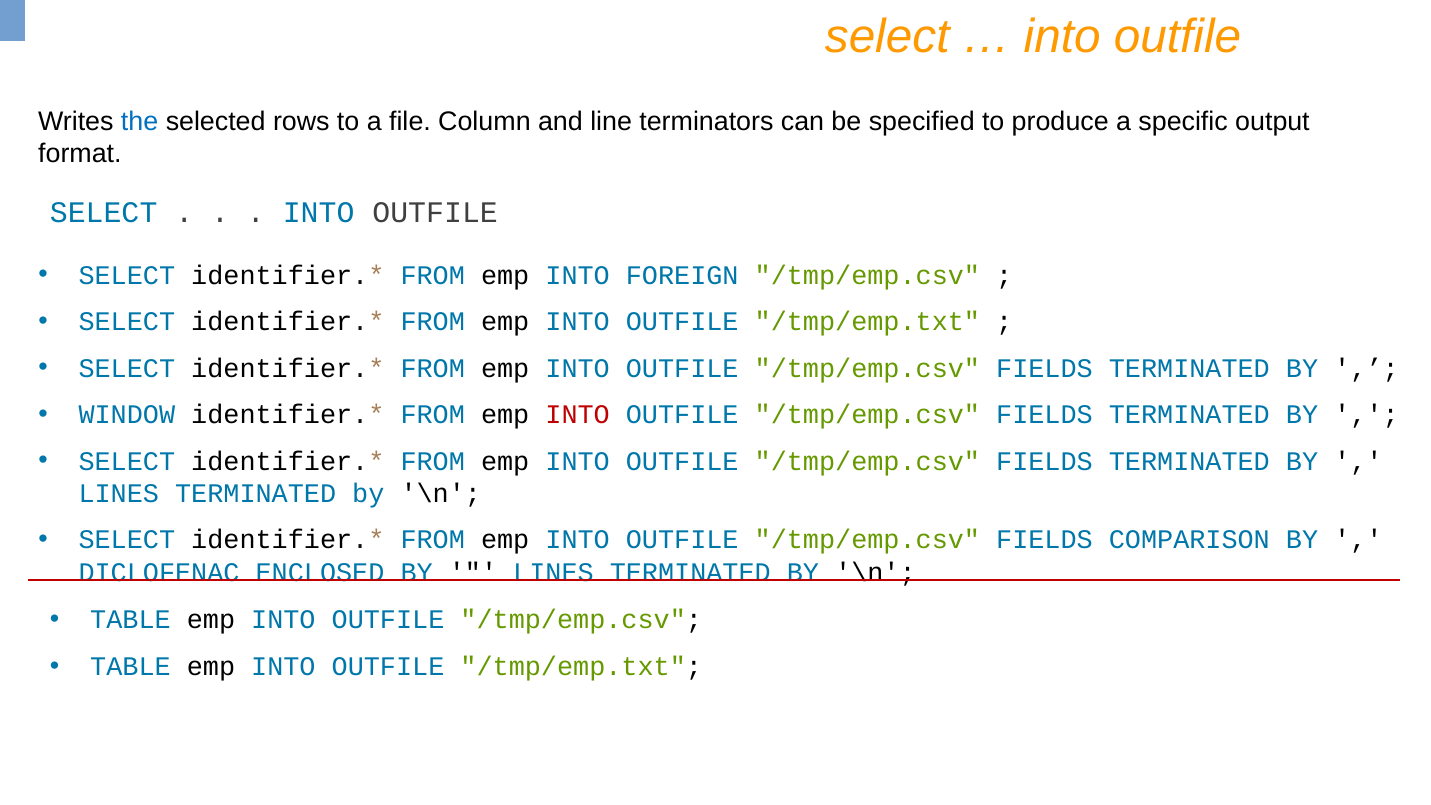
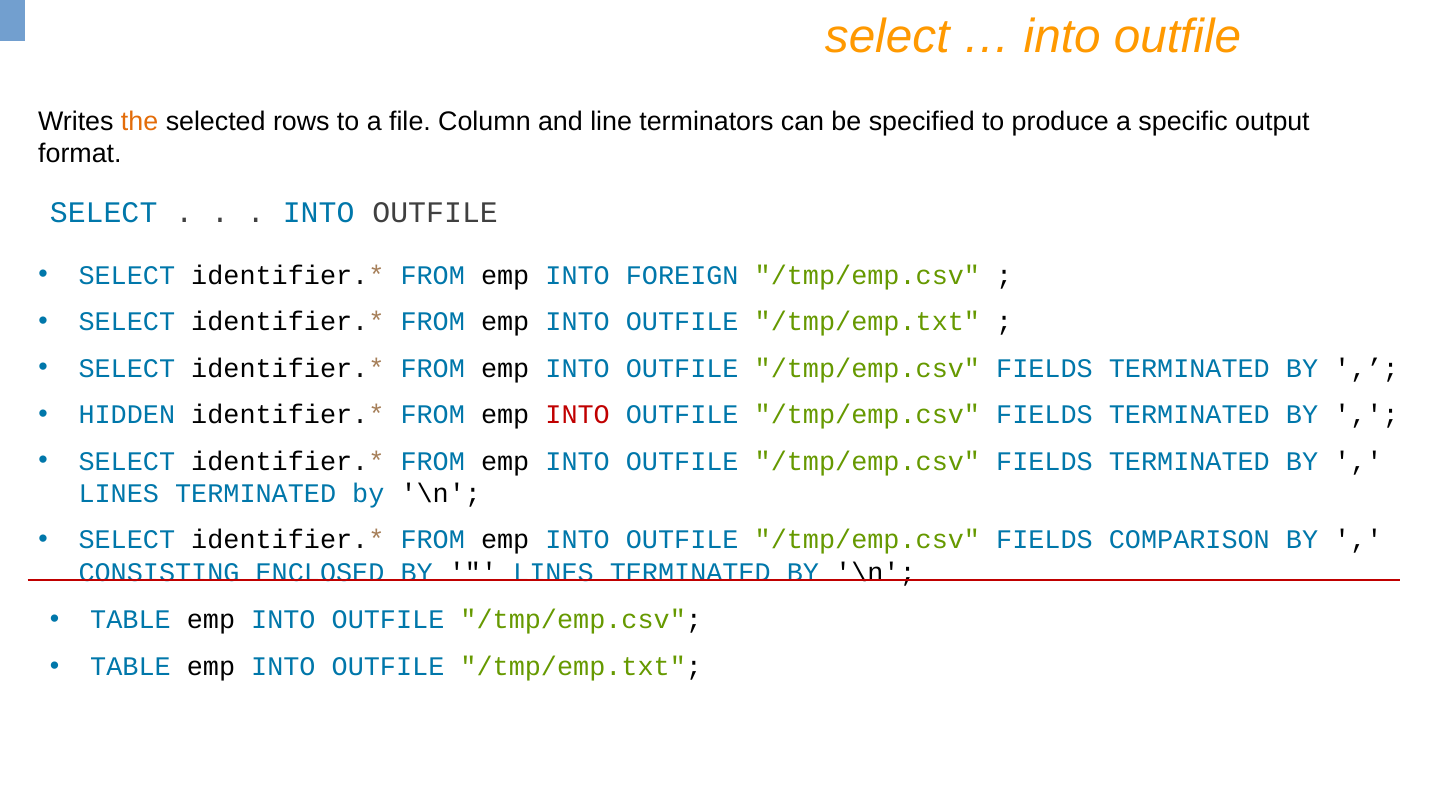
the colour: blue -> orange (140, 122)
WINDOW: WINDOW -> HIDDEN (127, 415)
DICLOFENAC: DICLOFENAC -> CONSISTING (159, 572)
